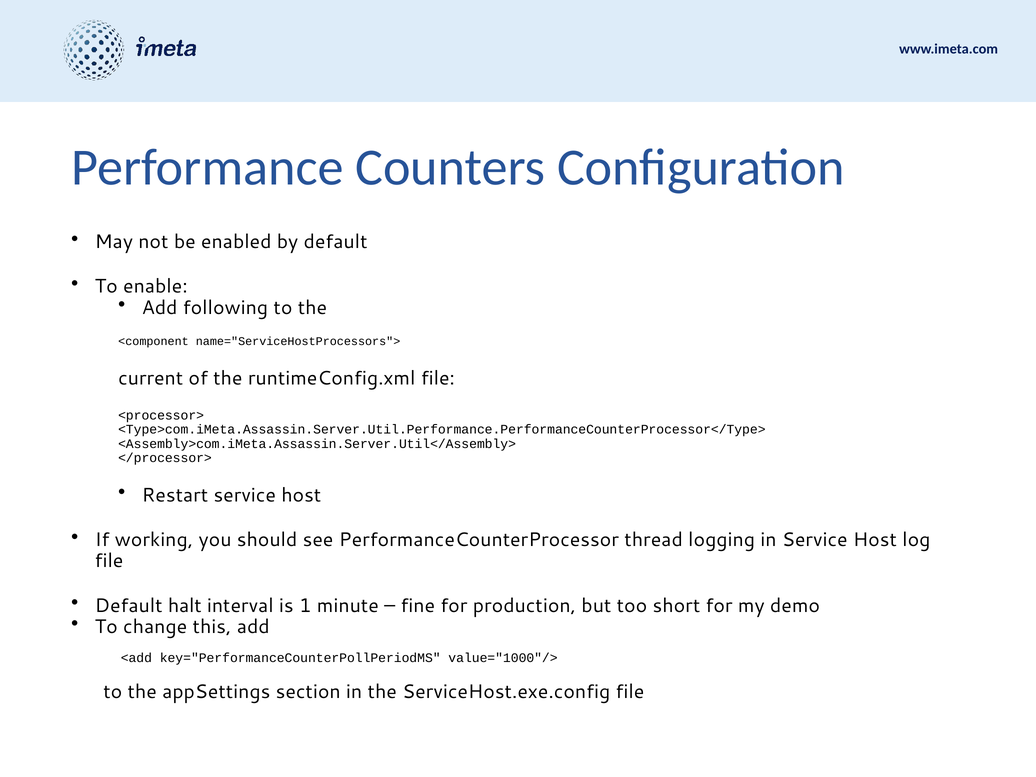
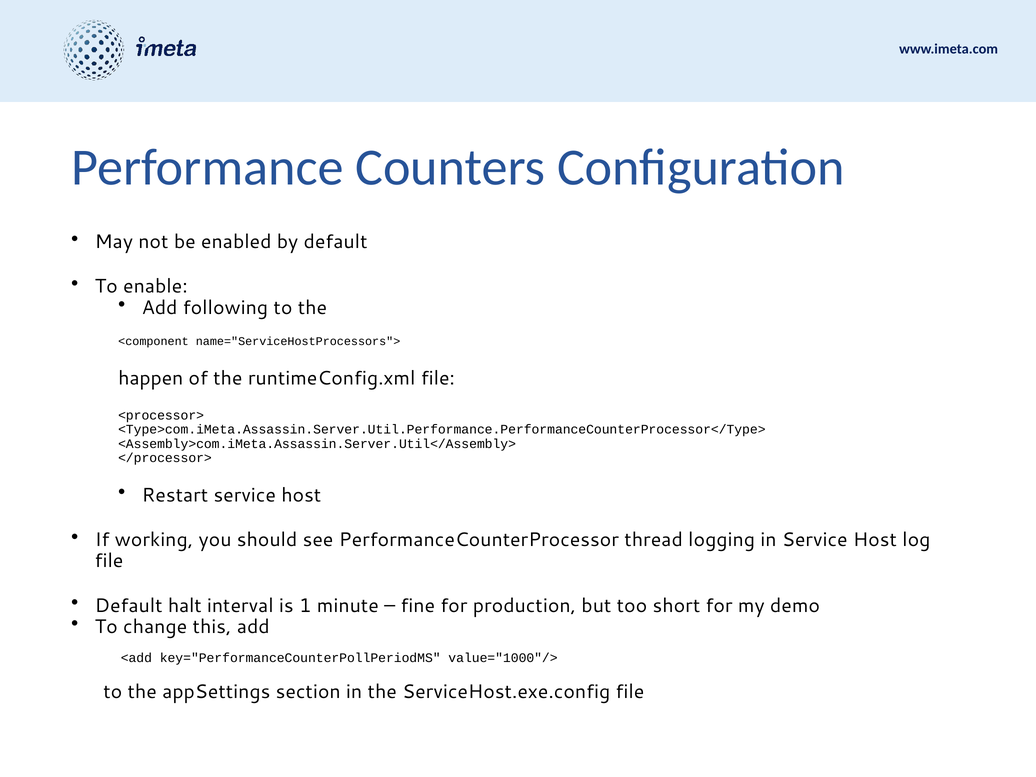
current: current -> happen (151, 378)
